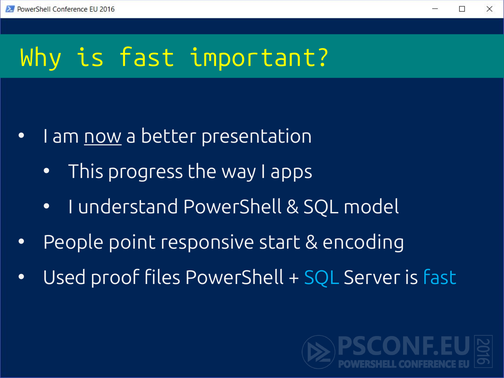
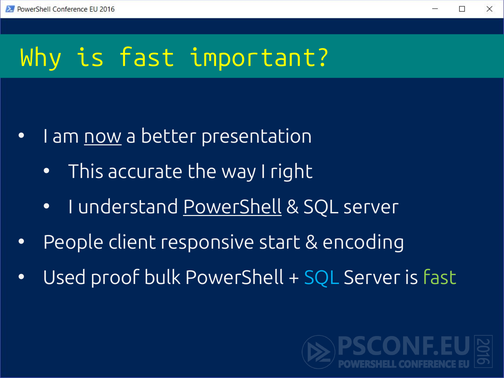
progress: progress -> accurate (146, 172)
apps: apps -> right (292, 172)
PowerShell underline: none -> present (232, 207)
model: model -> server (371, 207)
point: point -> client (132, 242)
files: files -> bulk (163, 278)
fast colour: light blue -> light green (440, 278)
